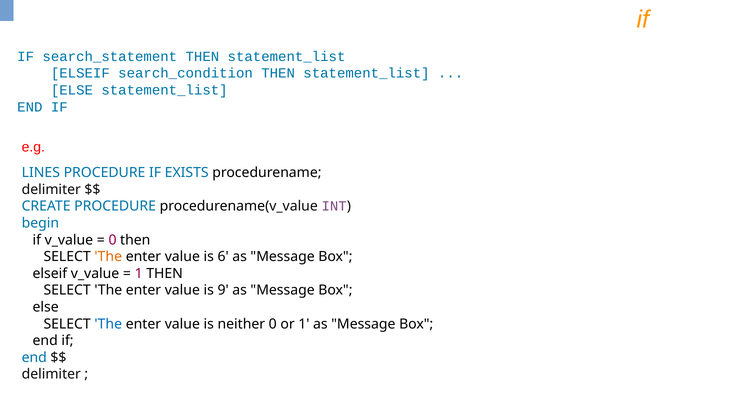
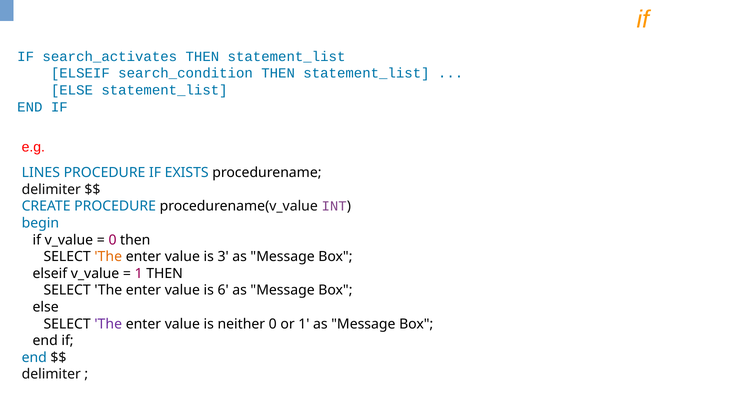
search_statement: search_statement -> search_activates (110, 57)
6: 6 -> 3 (223, 257)
9: 9 -> 6 (223, 291)
The colour: blue -> purple (108, 325)
